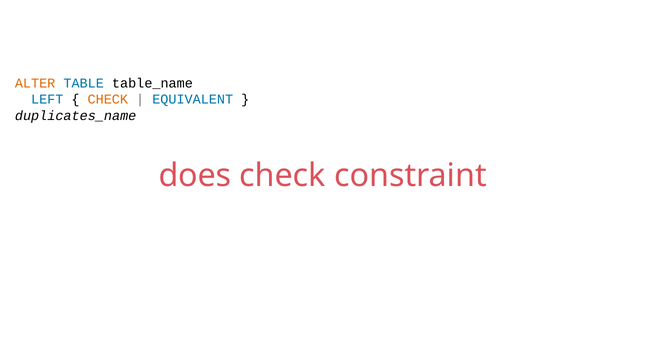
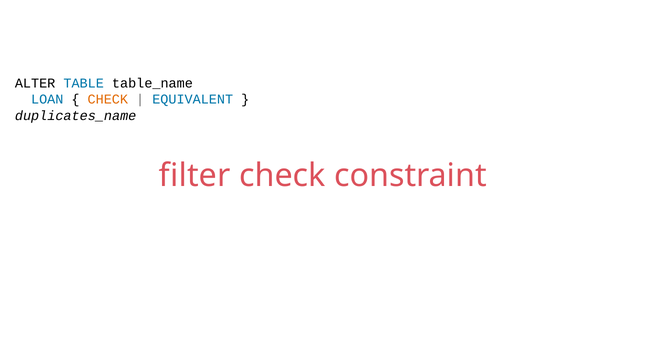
ALTER colour: orange -> black (35, 83)
LEFT: LEFT -> LOAN (47, 99)
does: does -> filter (195, 175)
